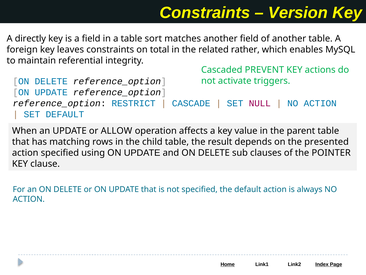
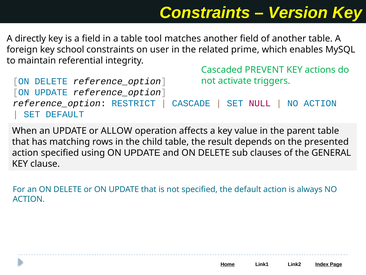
sort: sort -> tool (153, 39)
leaves: leaves -> school (71, 50)
total: total -> user (160, 50)
rather: rather -> prime (245, 50)
POINTER: POINTER -> GENERAL (331, 153)
